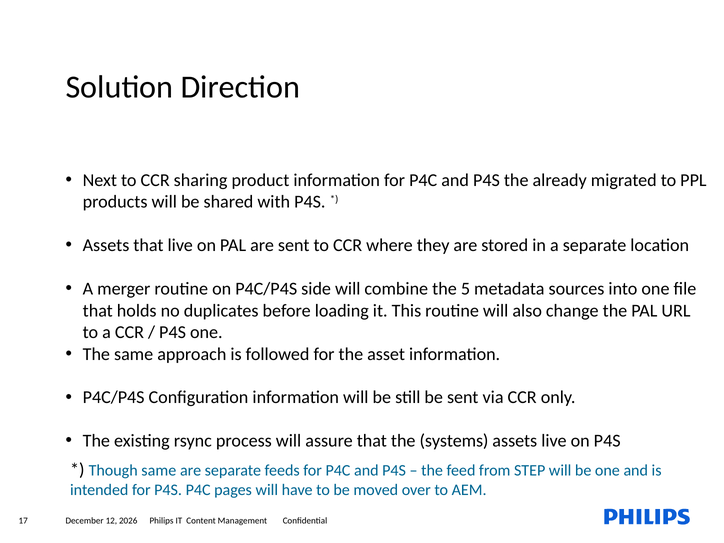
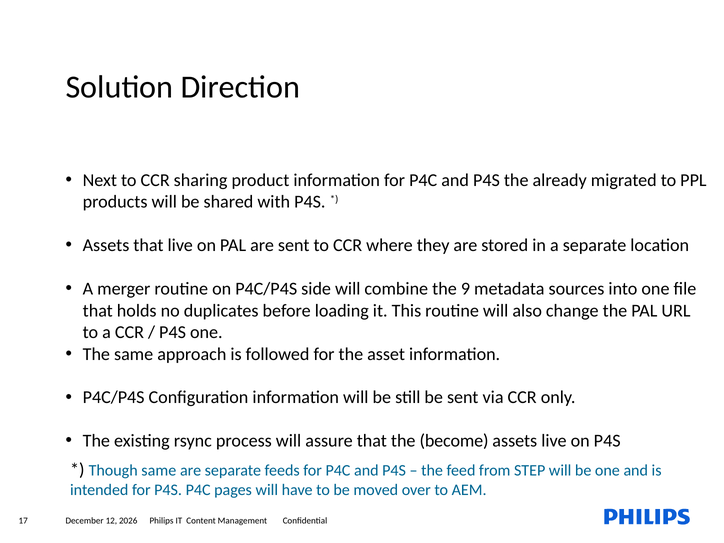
5: 5 -> 9 (465, 289)
systems: systems -> become (454, 441)
